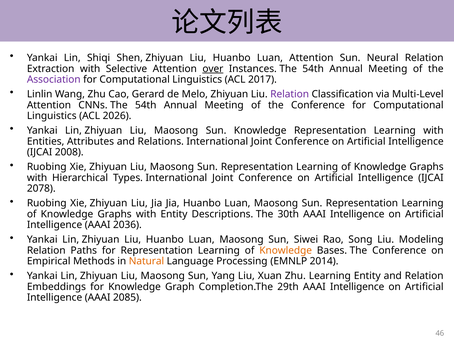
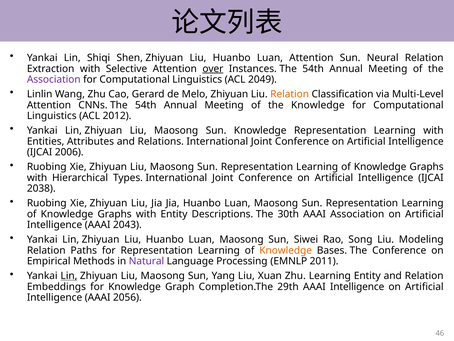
2017: 2017 -> 2049 (263, 79)
Relation colour: purple -> orange (290, 94)
of the Conference: Conference -> Knowledge (318, 105)
2026: 2026 -> 2012 (117, 116)
2008: 2008 -> 2006 (69, 152)
2078: 2078 -> 2038 (41, 188)
30th AAAI Intelligence: Intelligence -> Association (357, 214)
2036: 2036 -> 2043 (127, 225)
Natural colour: orange -> purple (146, 261)
2014: 2014 -> 2011 (324, 261)
Lin underline: none -> present (69, 275)
2085: 2085 -> 2056 (127, 297)
